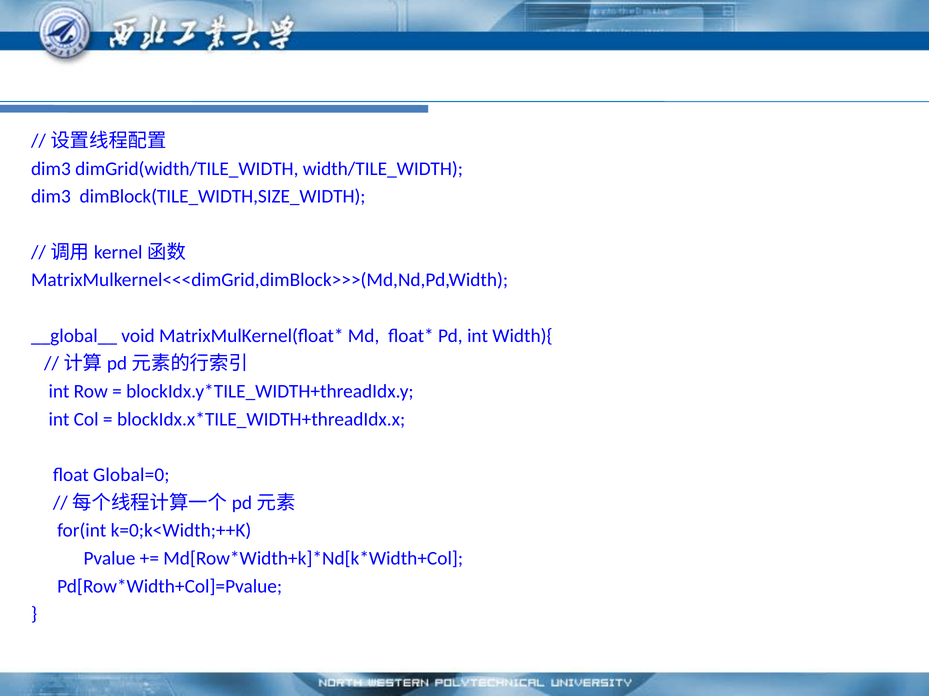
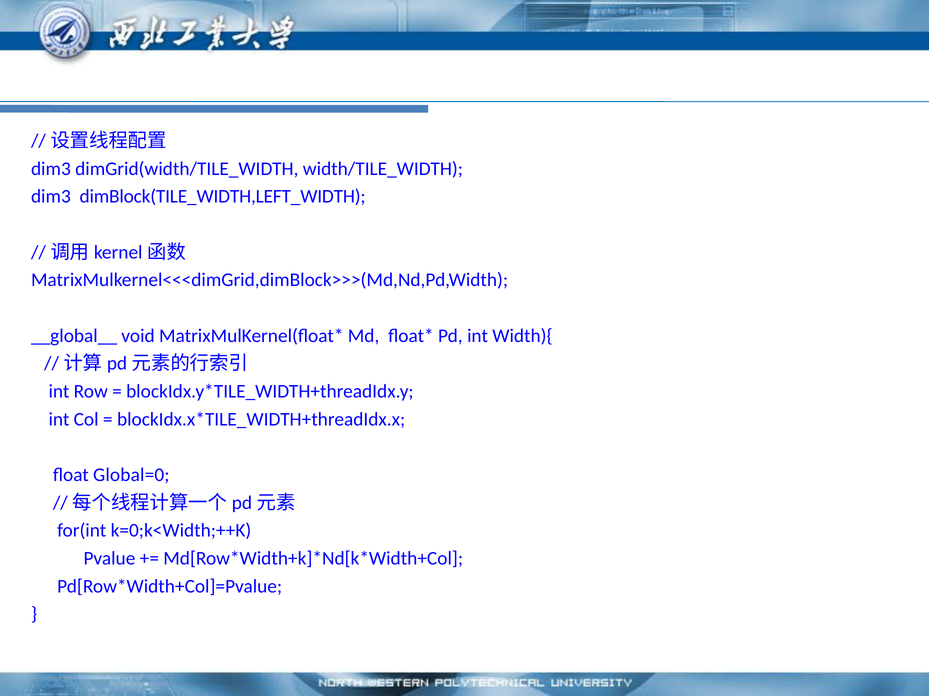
dimBlock(TILE_WIDTH,SIZE_WIDTH: dimBlock(TILE_WIDTH,SIZE_WIDTH -> dimBlock(TILE_WIDTH,LEFT_WIDTH (223, 197)
